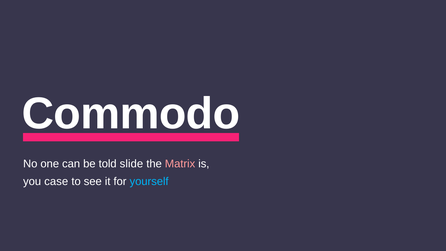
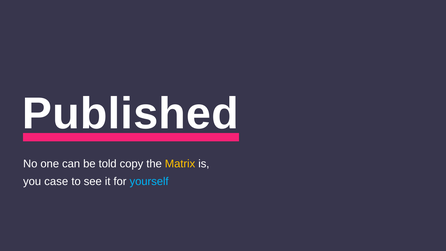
Commodo: Commodo -> Published (130, 114)
slide: slide -> copy (131, 164)
Matrix colour: pink -> yellow (180, 164)
